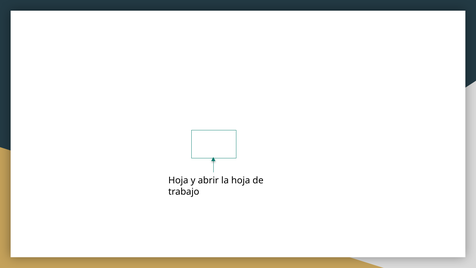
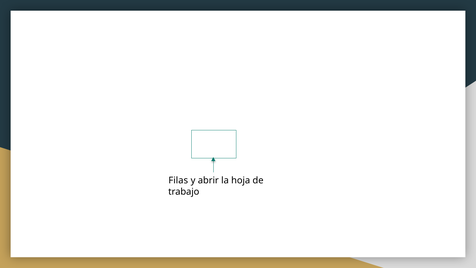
Hoja: Hoja -> Filas (178, 180)
